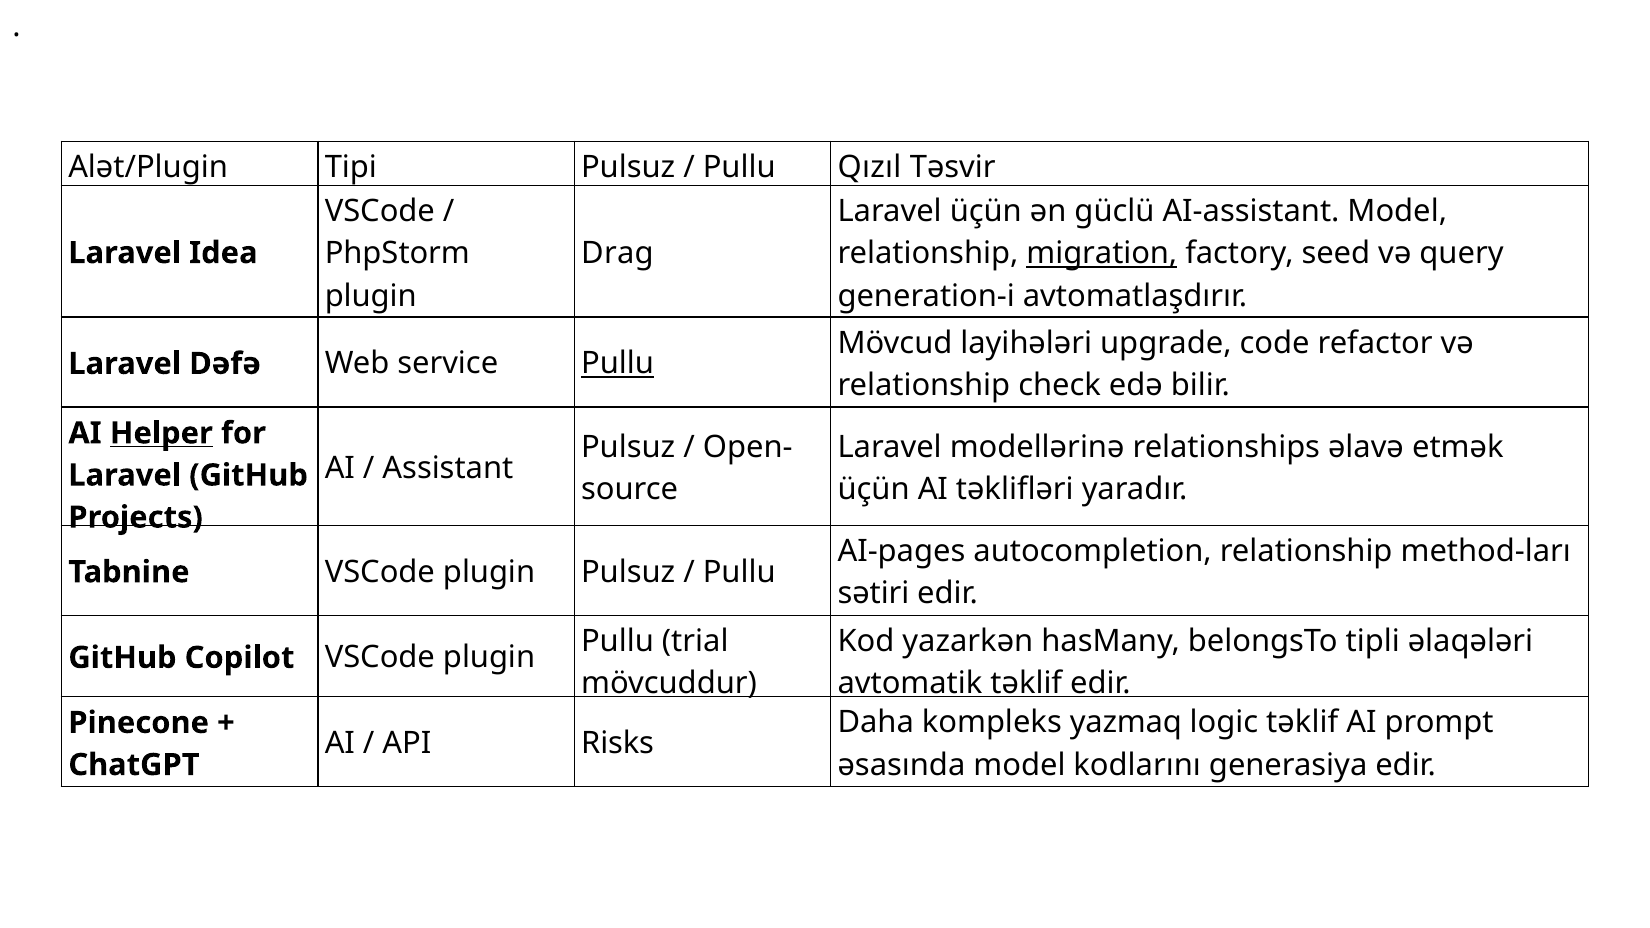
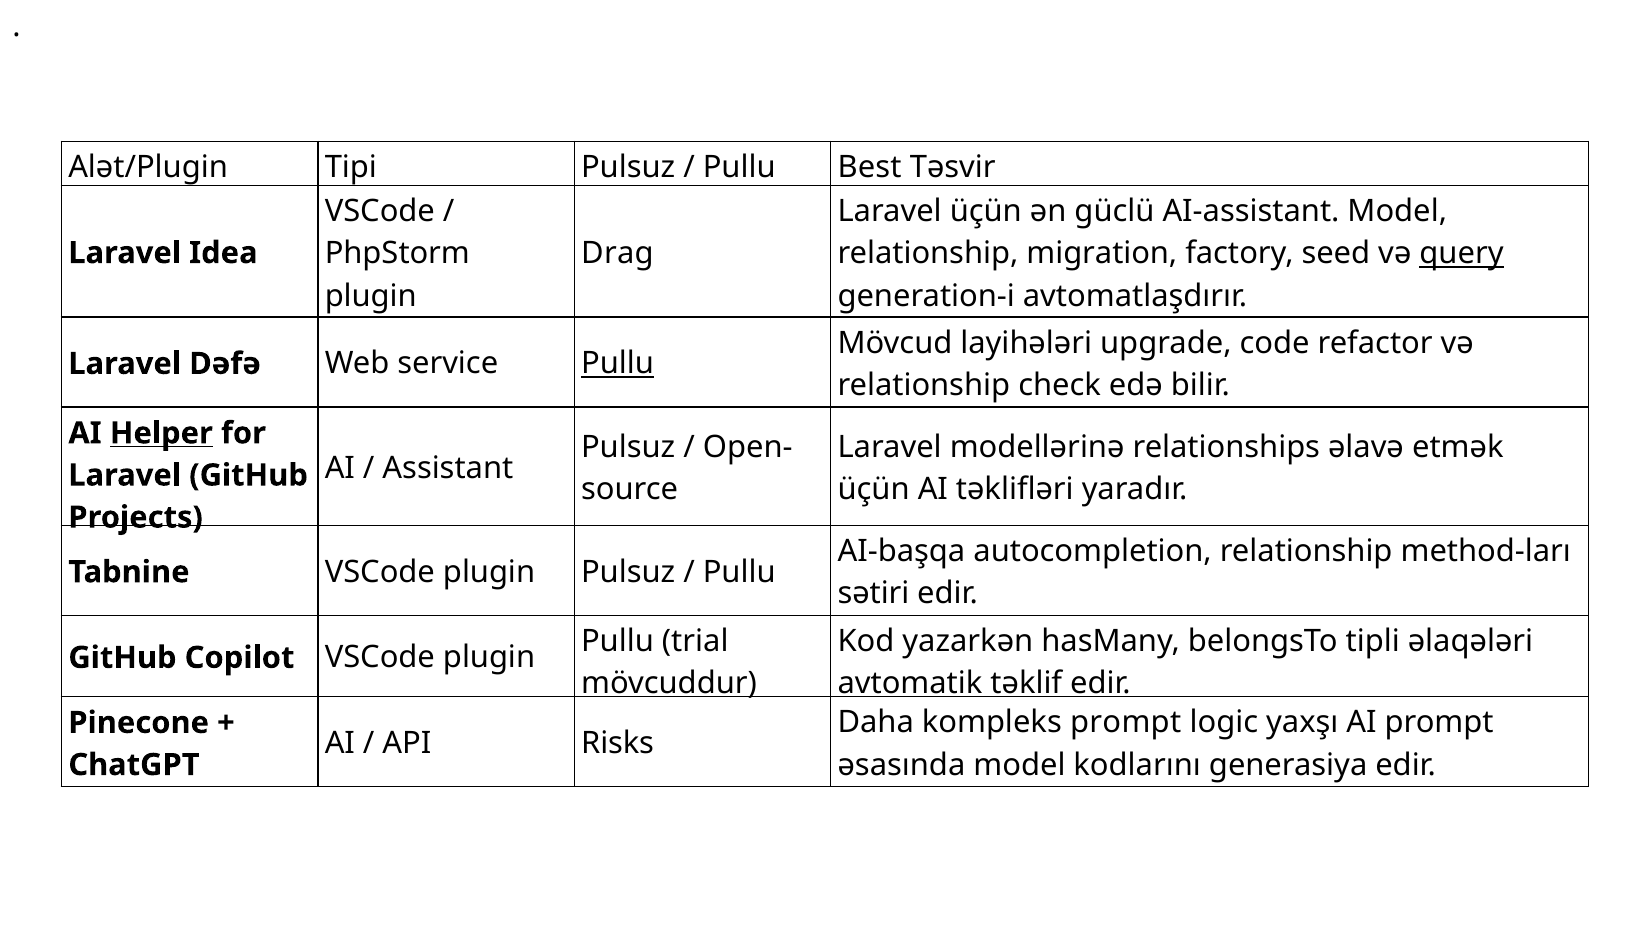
Qızıl: Qızıl -> Best (870, 168)
migration underline: present -> none (1102, 254)
query underline: none -> present (1462, 254)
AI-pages: AI-pages -> AI-başqa (901, 552)
kompleks yazmaq: yazmaq -> prompt (1126, 723)
logic təklif: təklif -> yaxşı (1302, 723)
